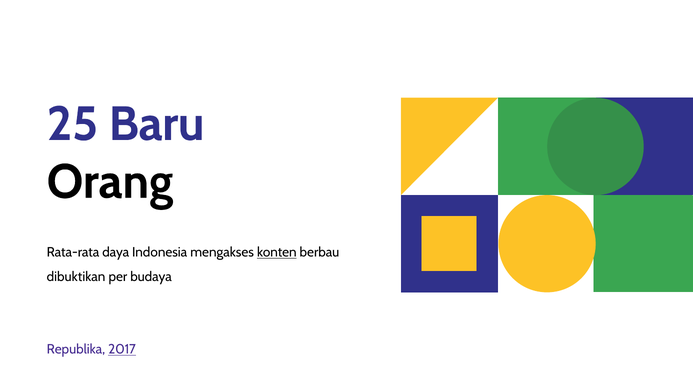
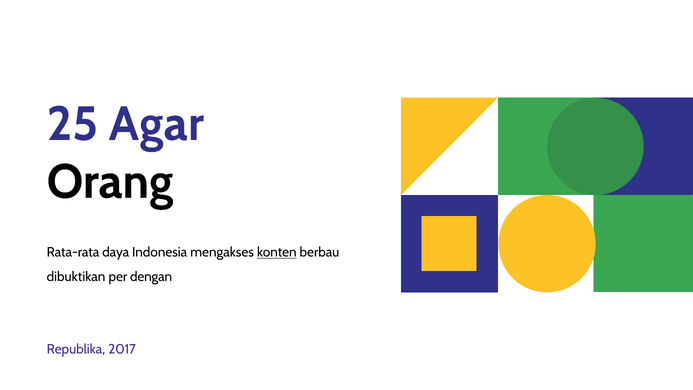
Baru: Baru -> Agar (156, 124)
budaya: budaya -> dengan (151, 277)
2017 underline: present -> none (122, 349)
